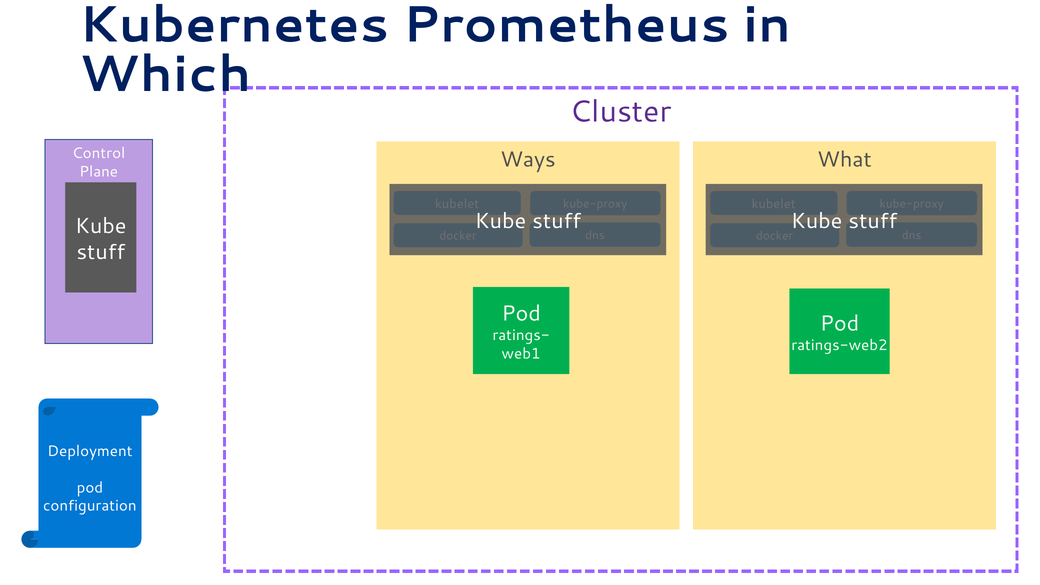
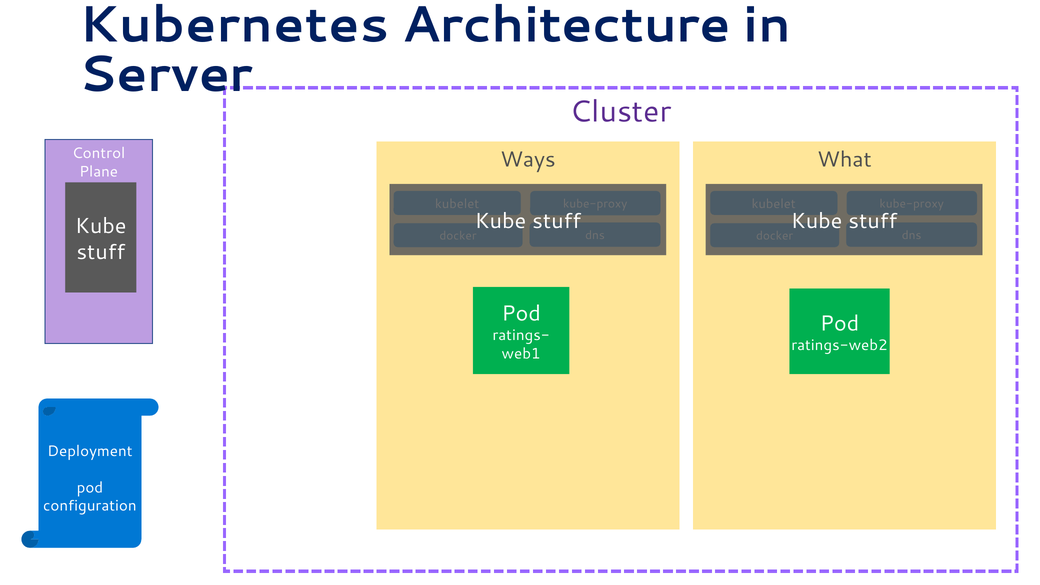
Prometheus: Prometheus -> Architecture (566, 25)
Which: Which -> Server (166, 74)
